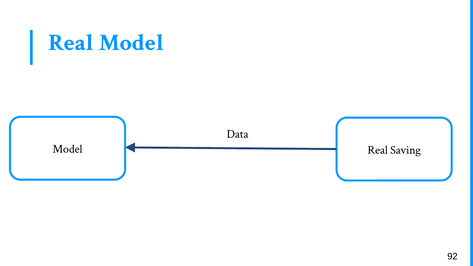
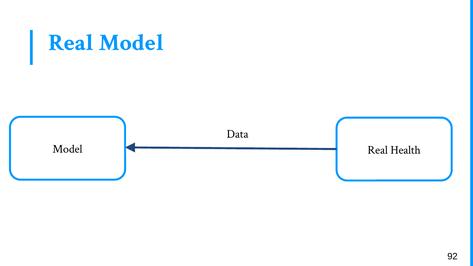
Saving: Saving -> Health (406, 150)
